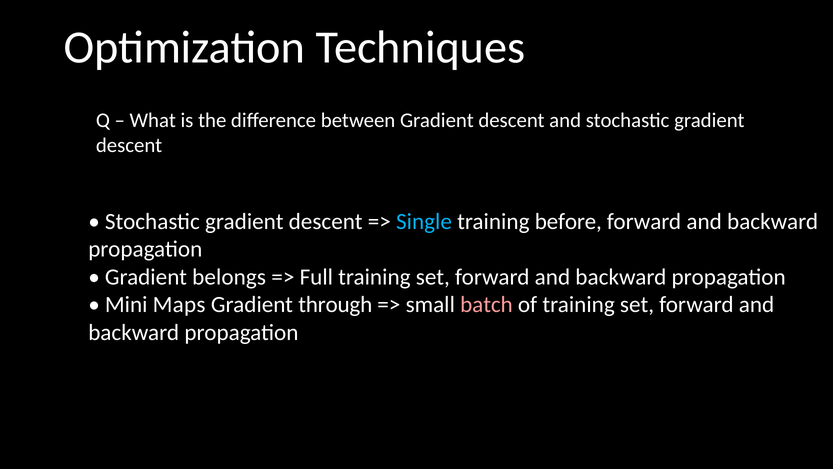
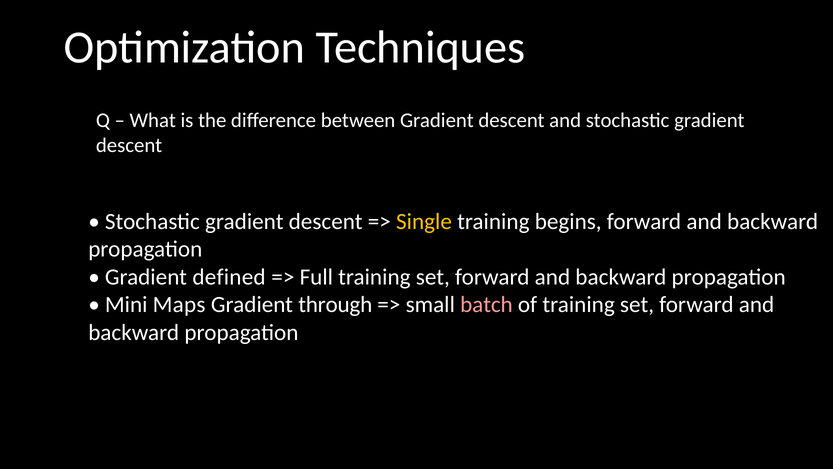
Single colour: light blue -> yellow (424, 221)
before: before -> begins (568, 221)
belongs: belongs -> defined (229, 277)
